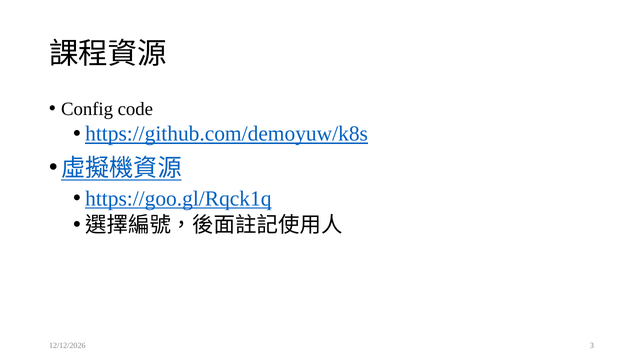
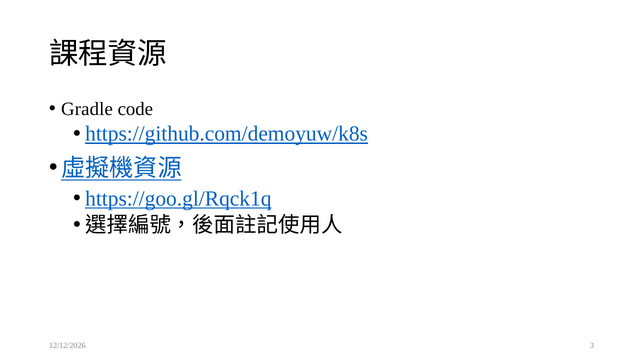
Config: Config -> Gradle (87, 109)
